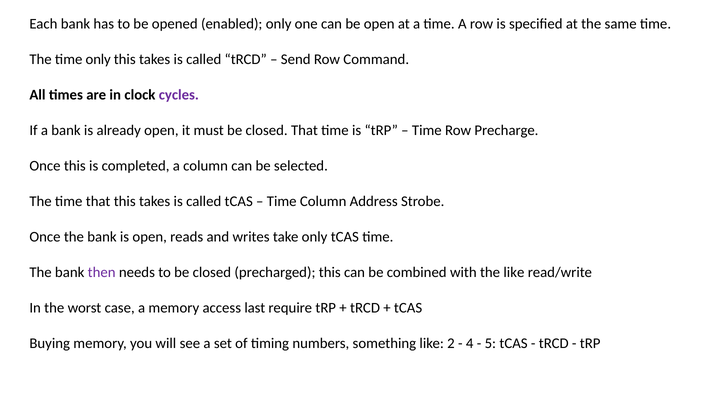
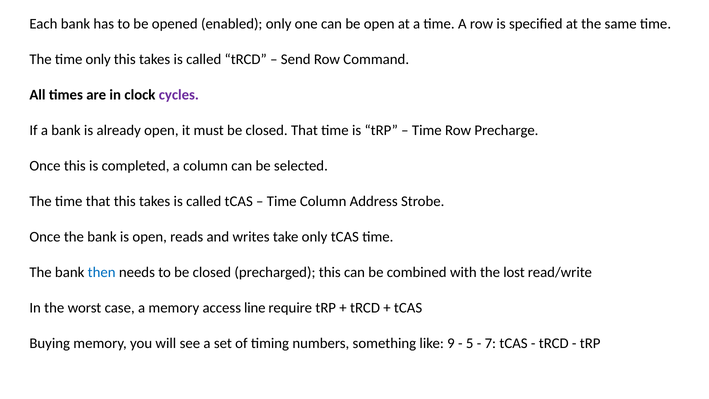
then colour: purple -> blue (102, 272)
the like: like -> lost (514, 272)
last: last -> line (255, 308)
2: 2 -> 9 (451, 343)
4: 4 -> 5 (470, 343)
5: 5 -> 7 (490, 343)
